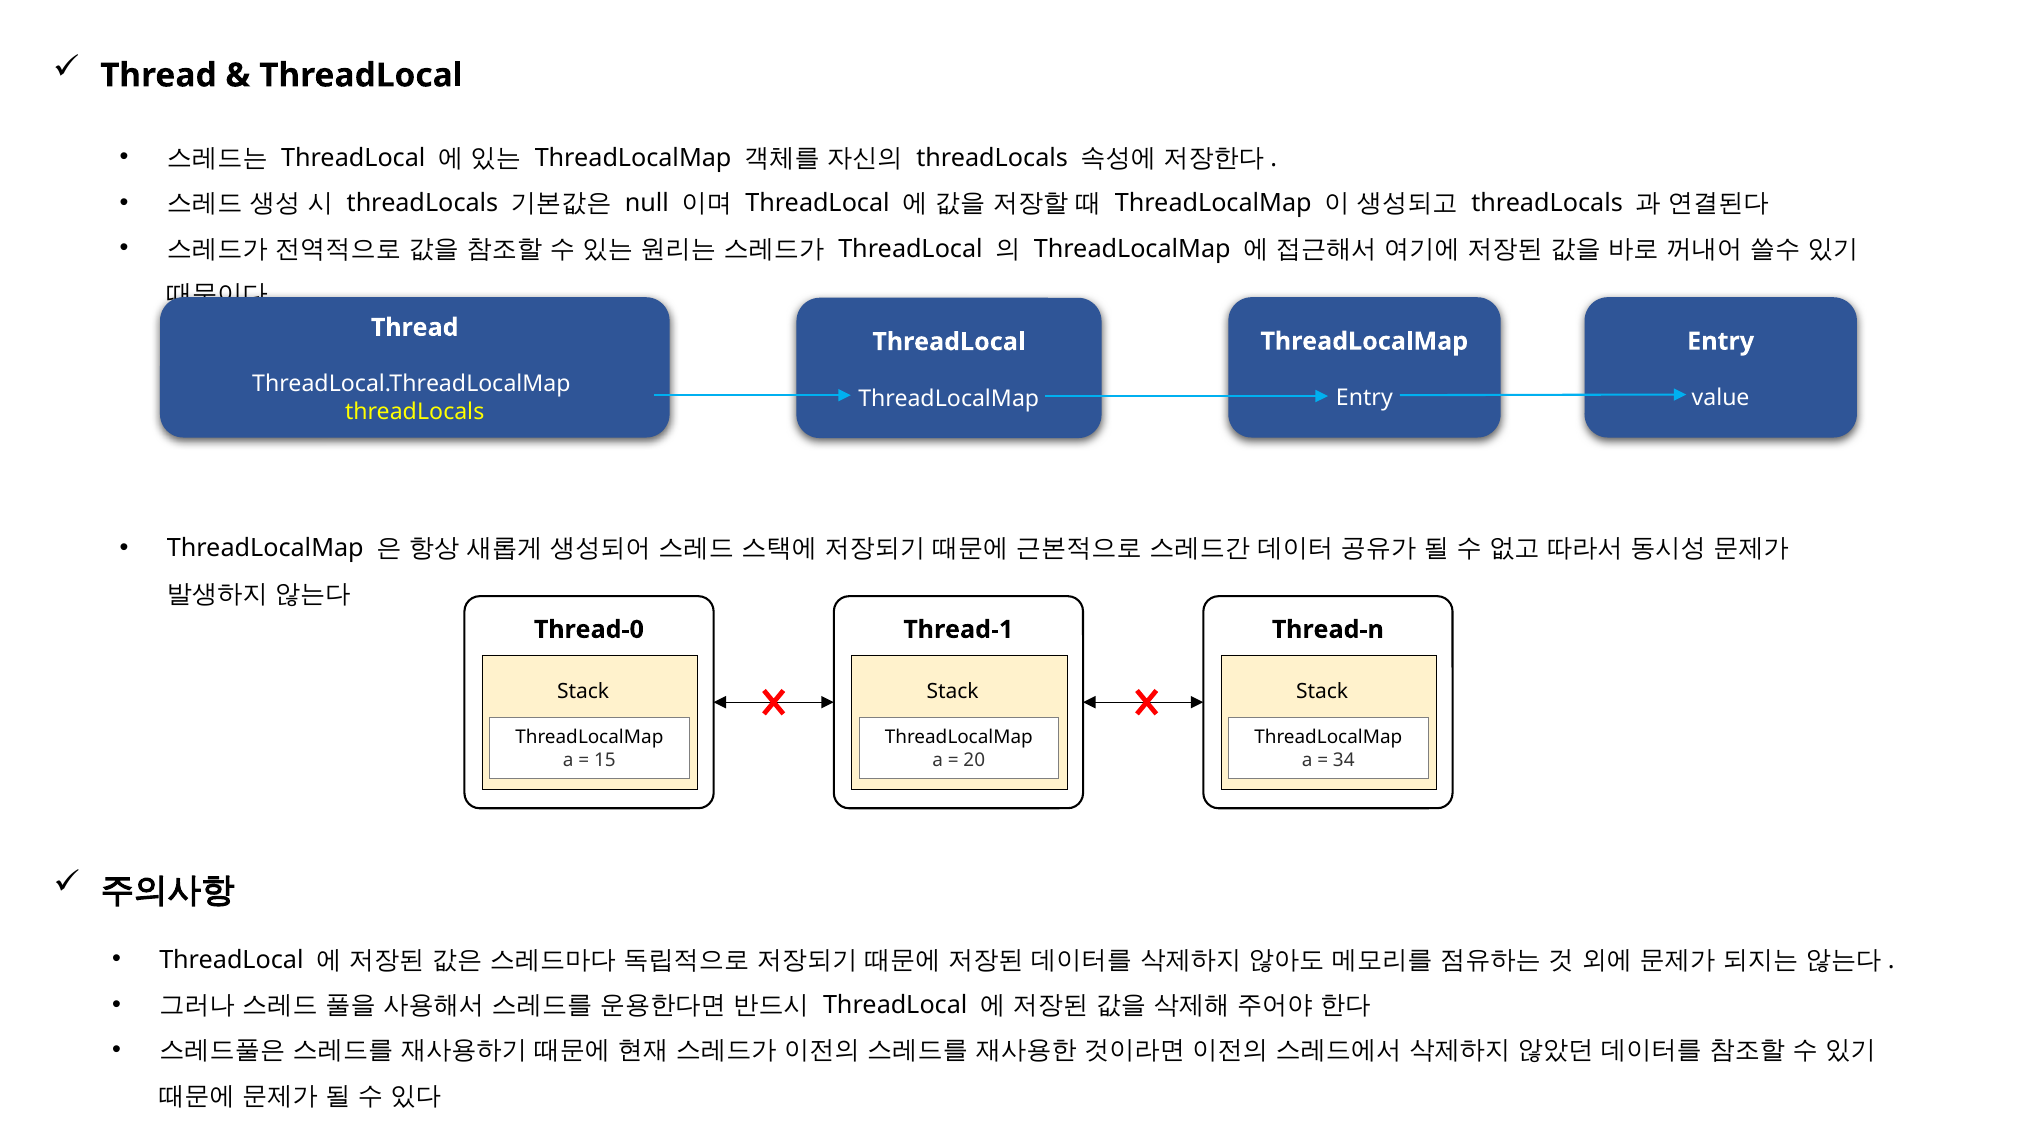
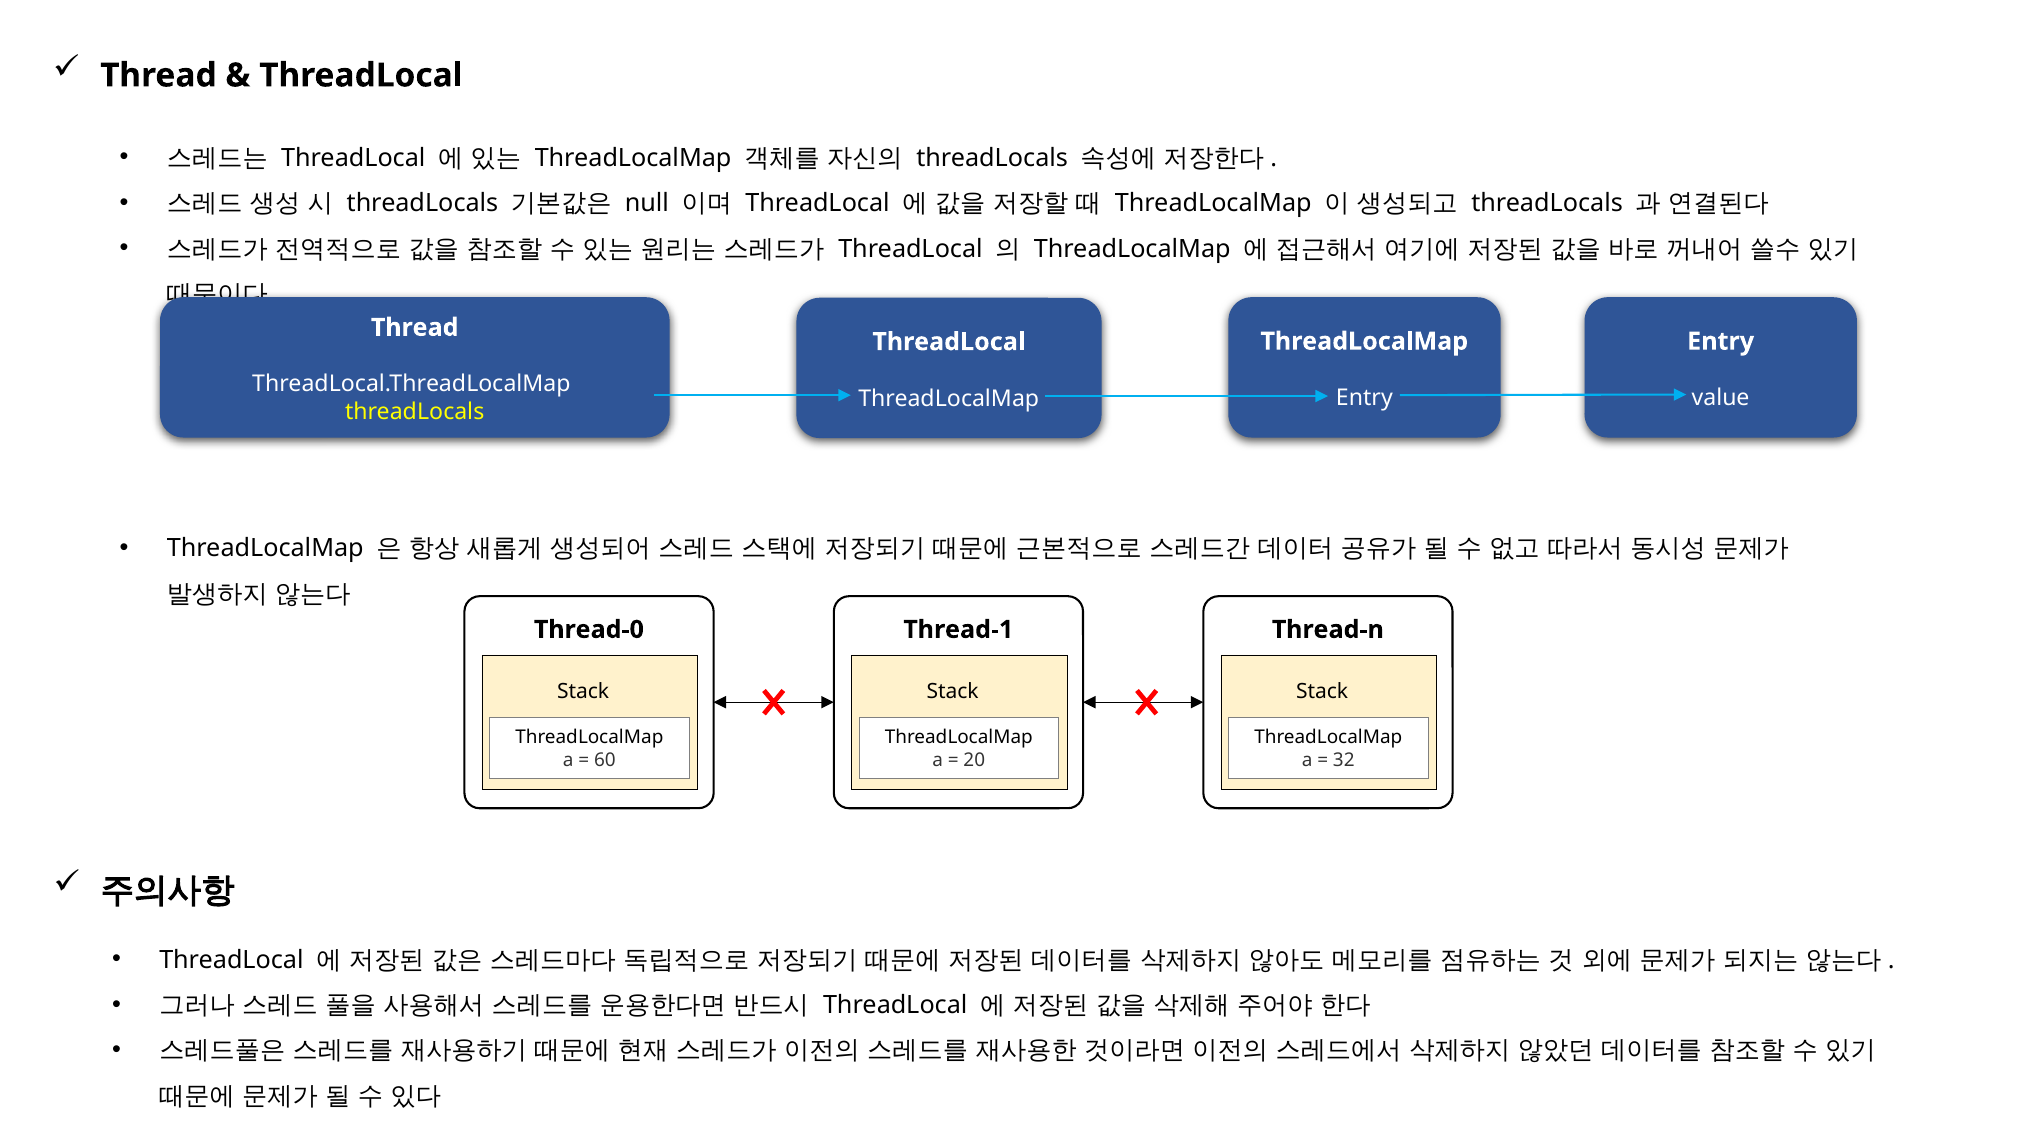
15: 15 -> 60 (605, 761)
34: 34 -> 32 (1344, 761)
